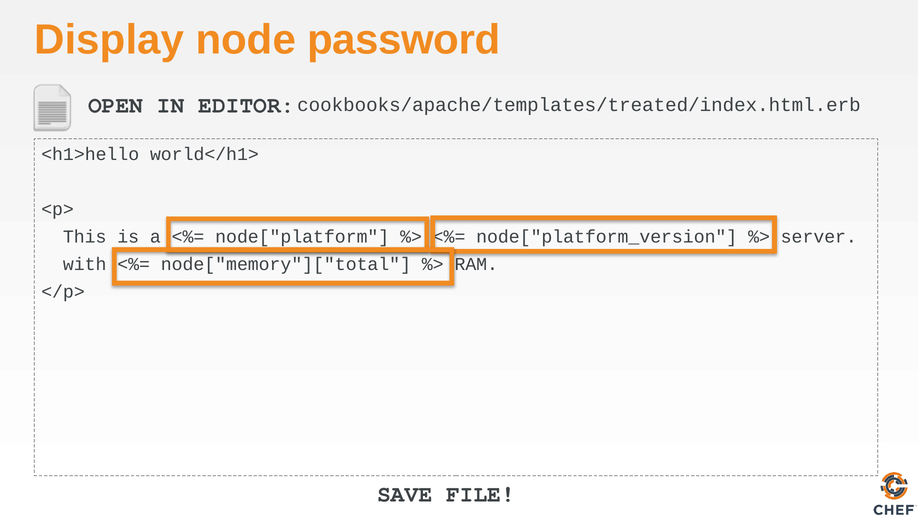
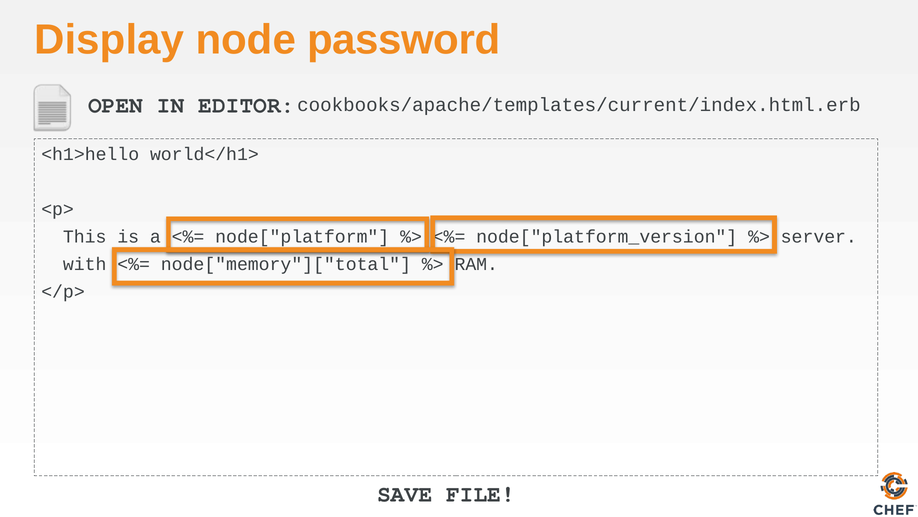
cookbooks/apache/templates/treated/index.html.erb: cookbooks/apache/templates/treated/index.html.erb -> cookbooks/apache/templates/current/index.html.erb (579, 105)
